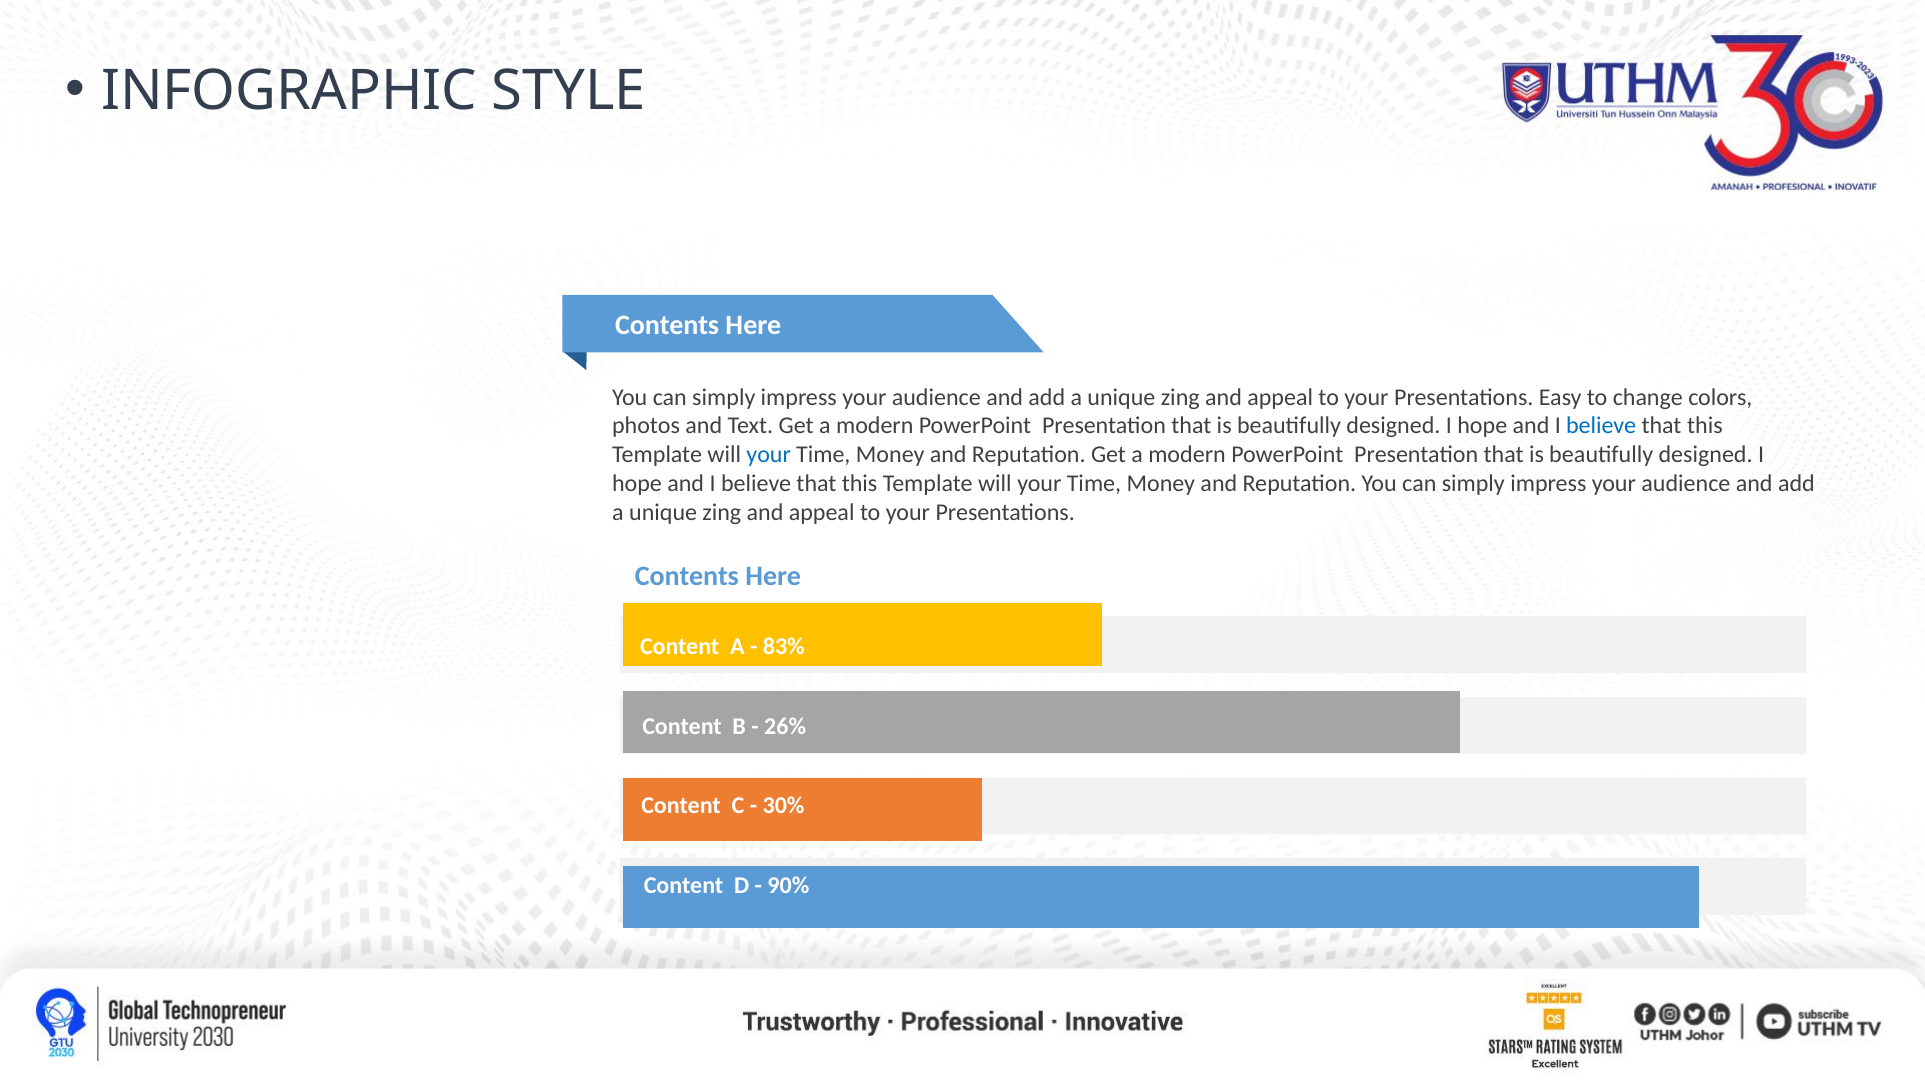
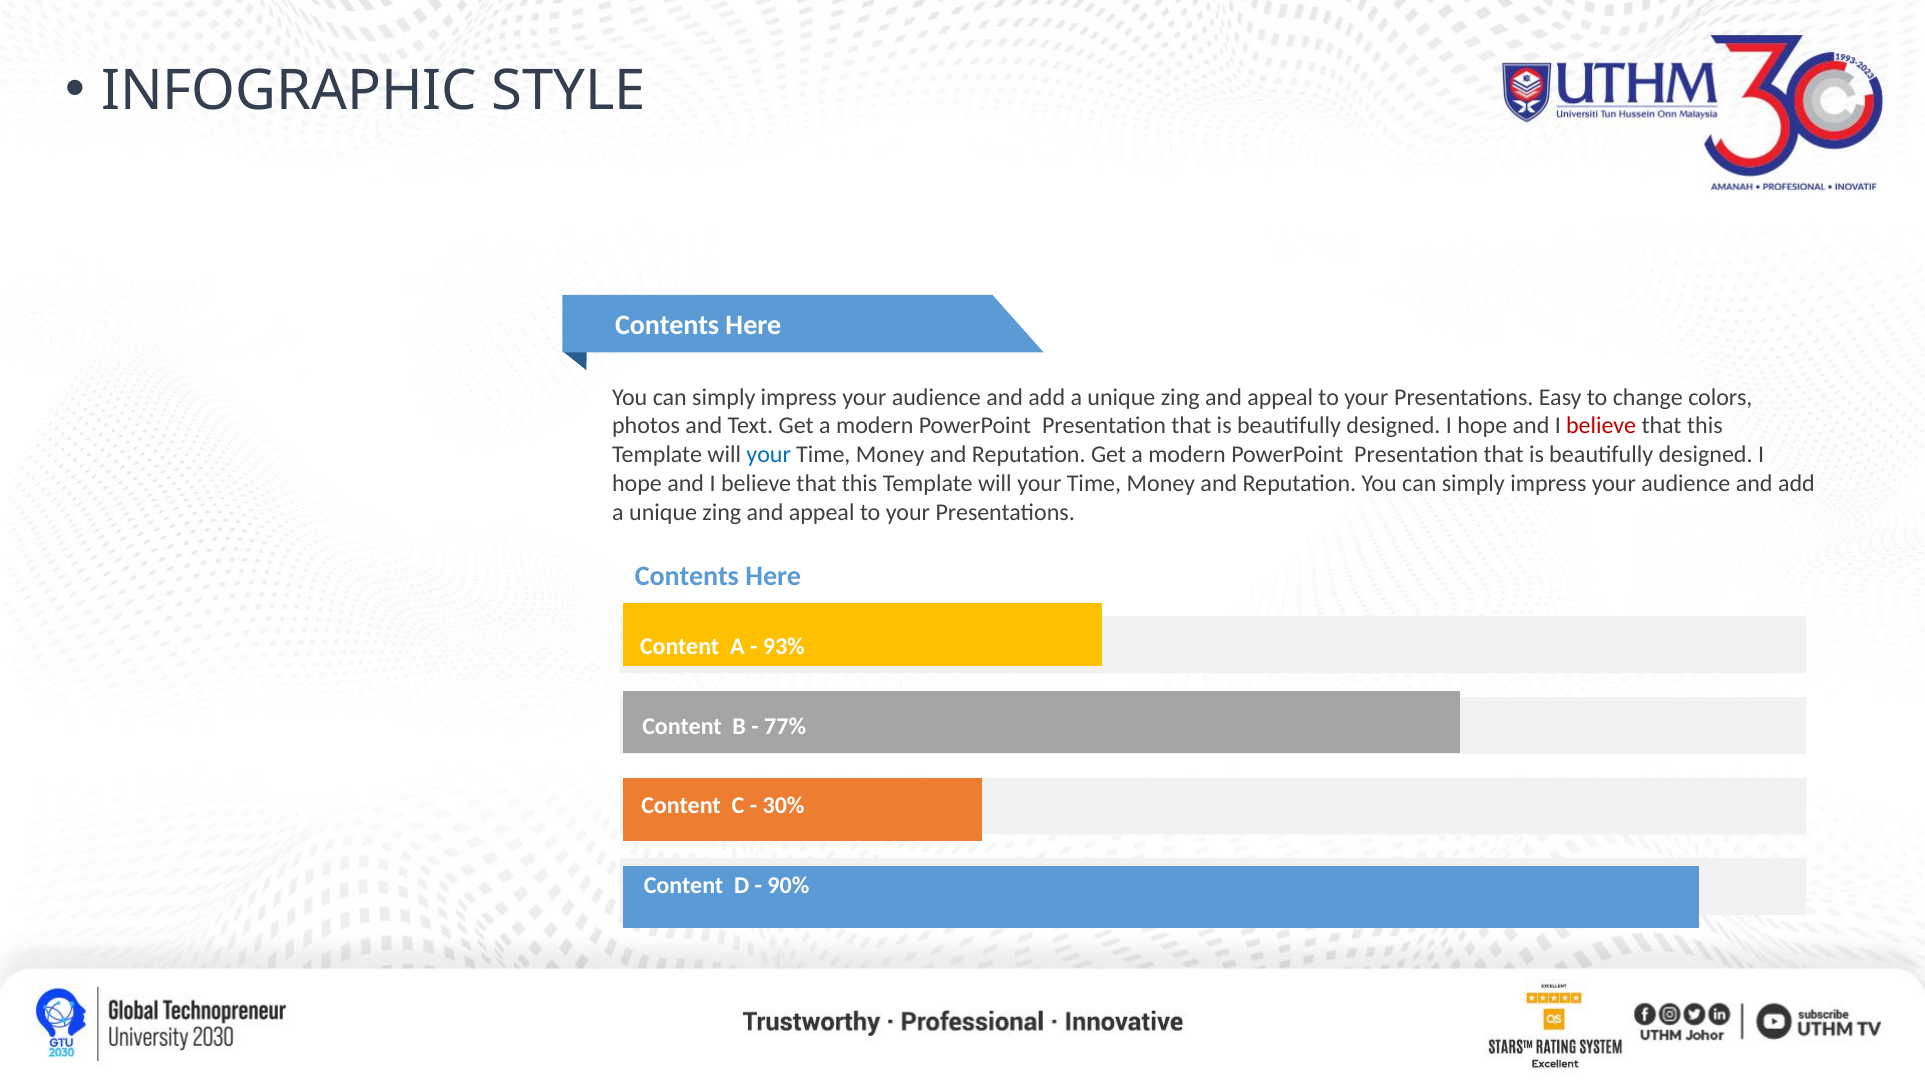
believe colour: blue -> red (1601, 426)
83%: 83% -> 93% (784, 646)
26%: 26% -> 77% (785, 726)
